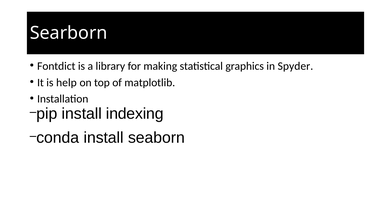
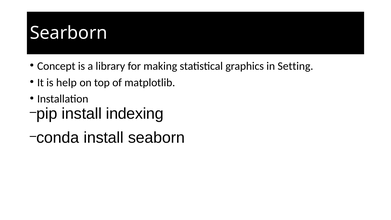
Fontdict: Fontdict -> Concept (56, 66)
Spyder: Spyder -> Setting (295, 66)
